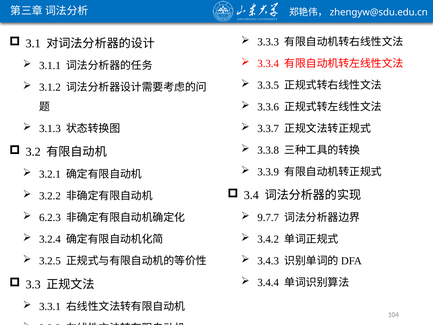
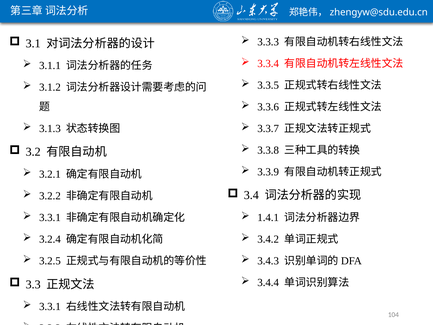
6.2.3: 6.2.3 -> 3.3.1 (50, 217)
9.7.7: 9.7.7 -> 1.4.1 (268, 217)
